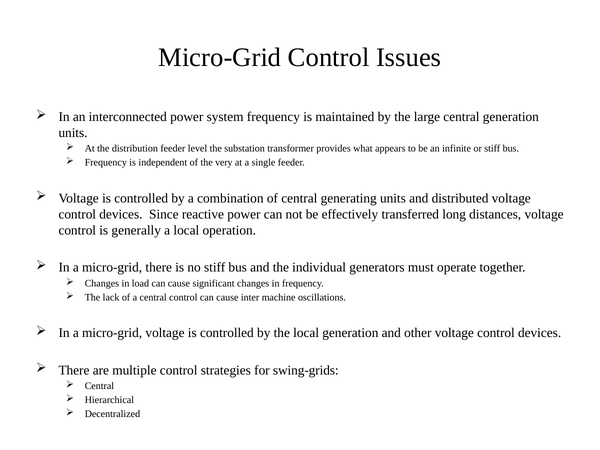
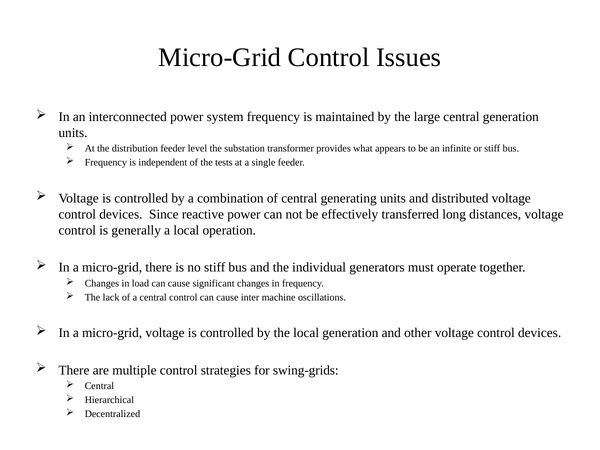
very: very -> tests (224, 163)
